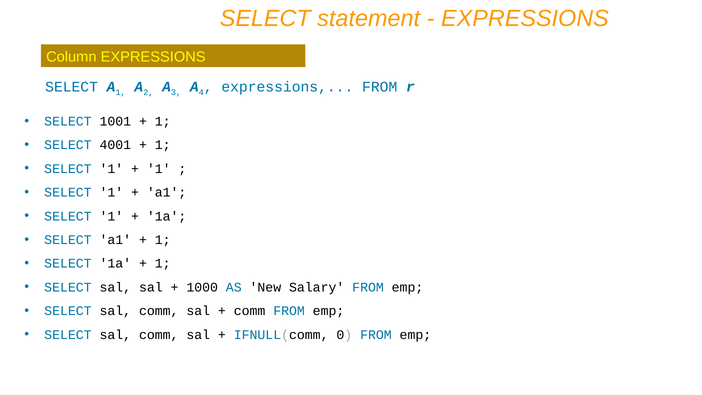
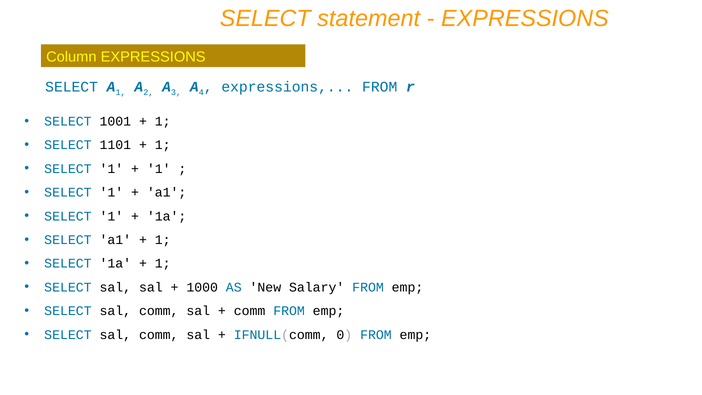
4001: 4001 -> 1101 (115, 145)
